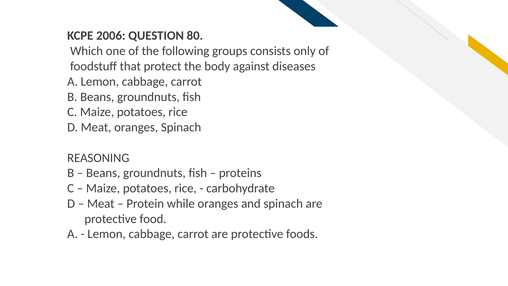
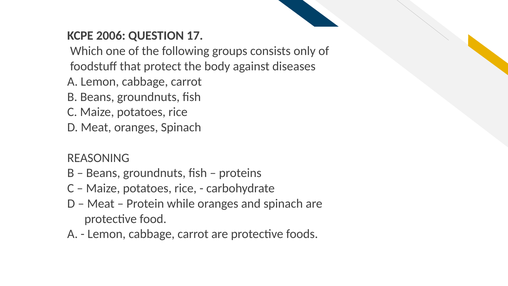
80: 80 -> 17 (195, 36)
